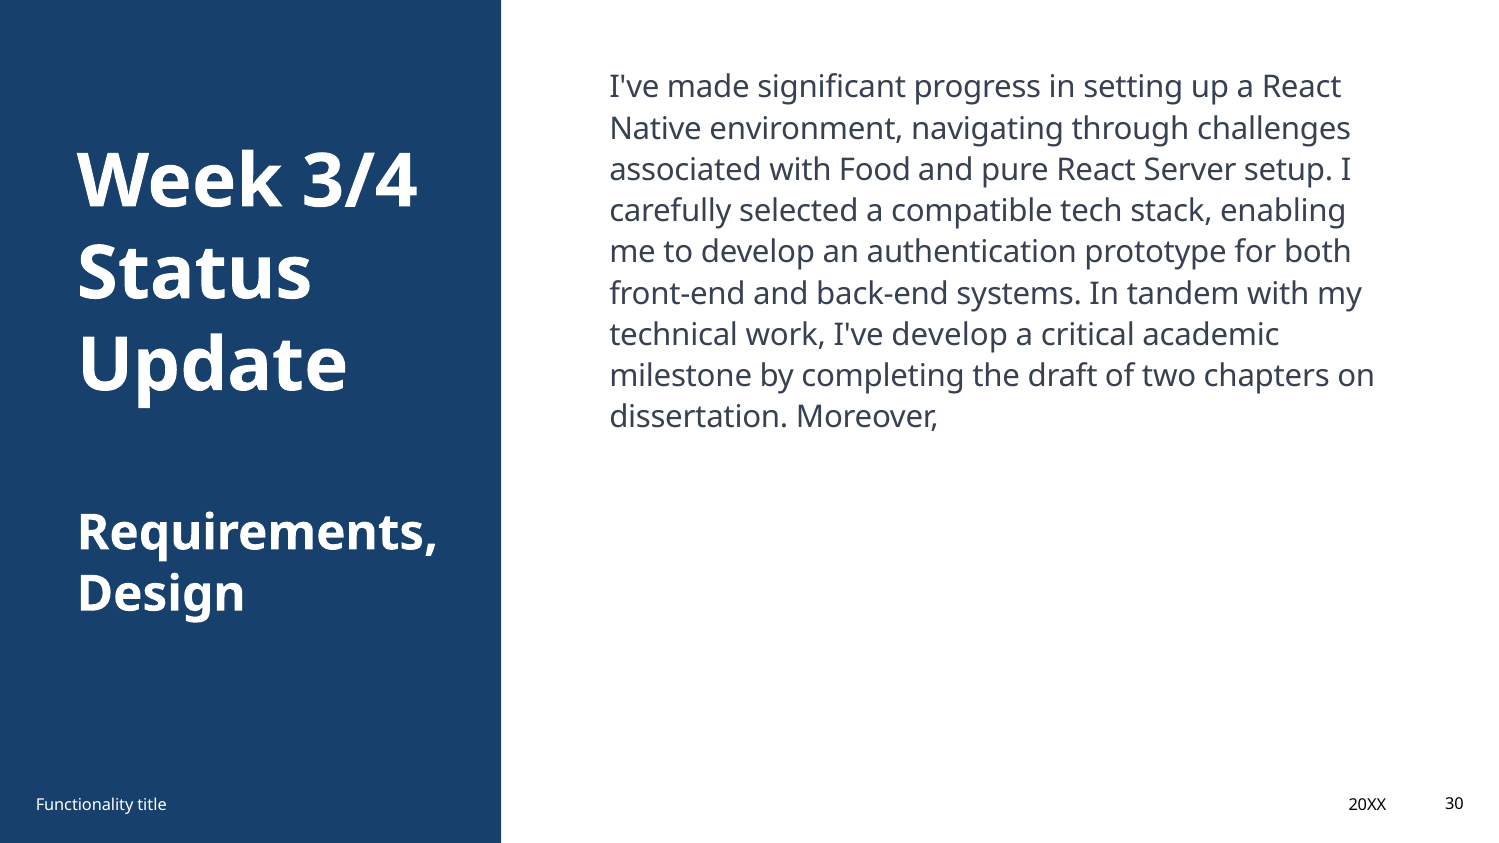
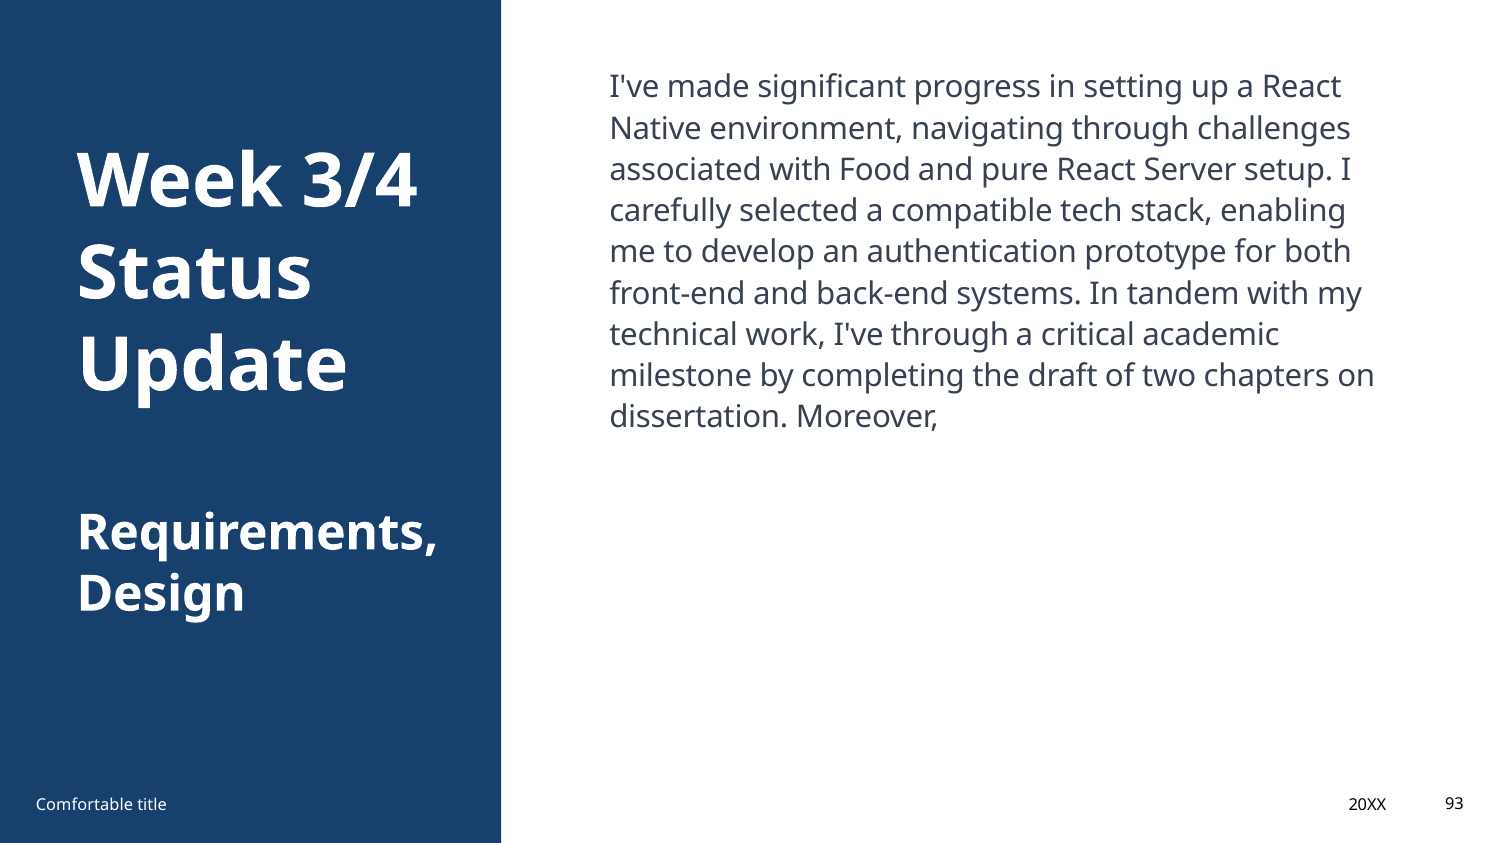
I've develop: develop -> through (950, 335)
30: 30 -> 93 (1455, 804)
Functionality: Functionality -> Comfortable (84, 805)
